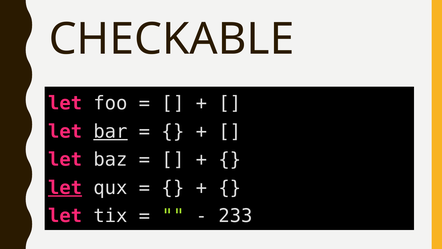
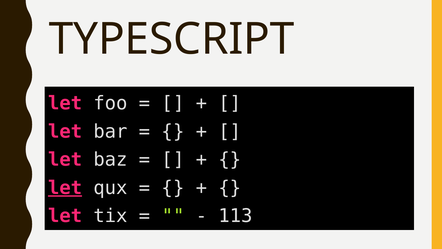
CHECKABLE: CHECKABLE -> TYPESCRIPT (172, 39)
bar underline: present -> none (111, 131)
233: 233 -> 113 (236, 216)
